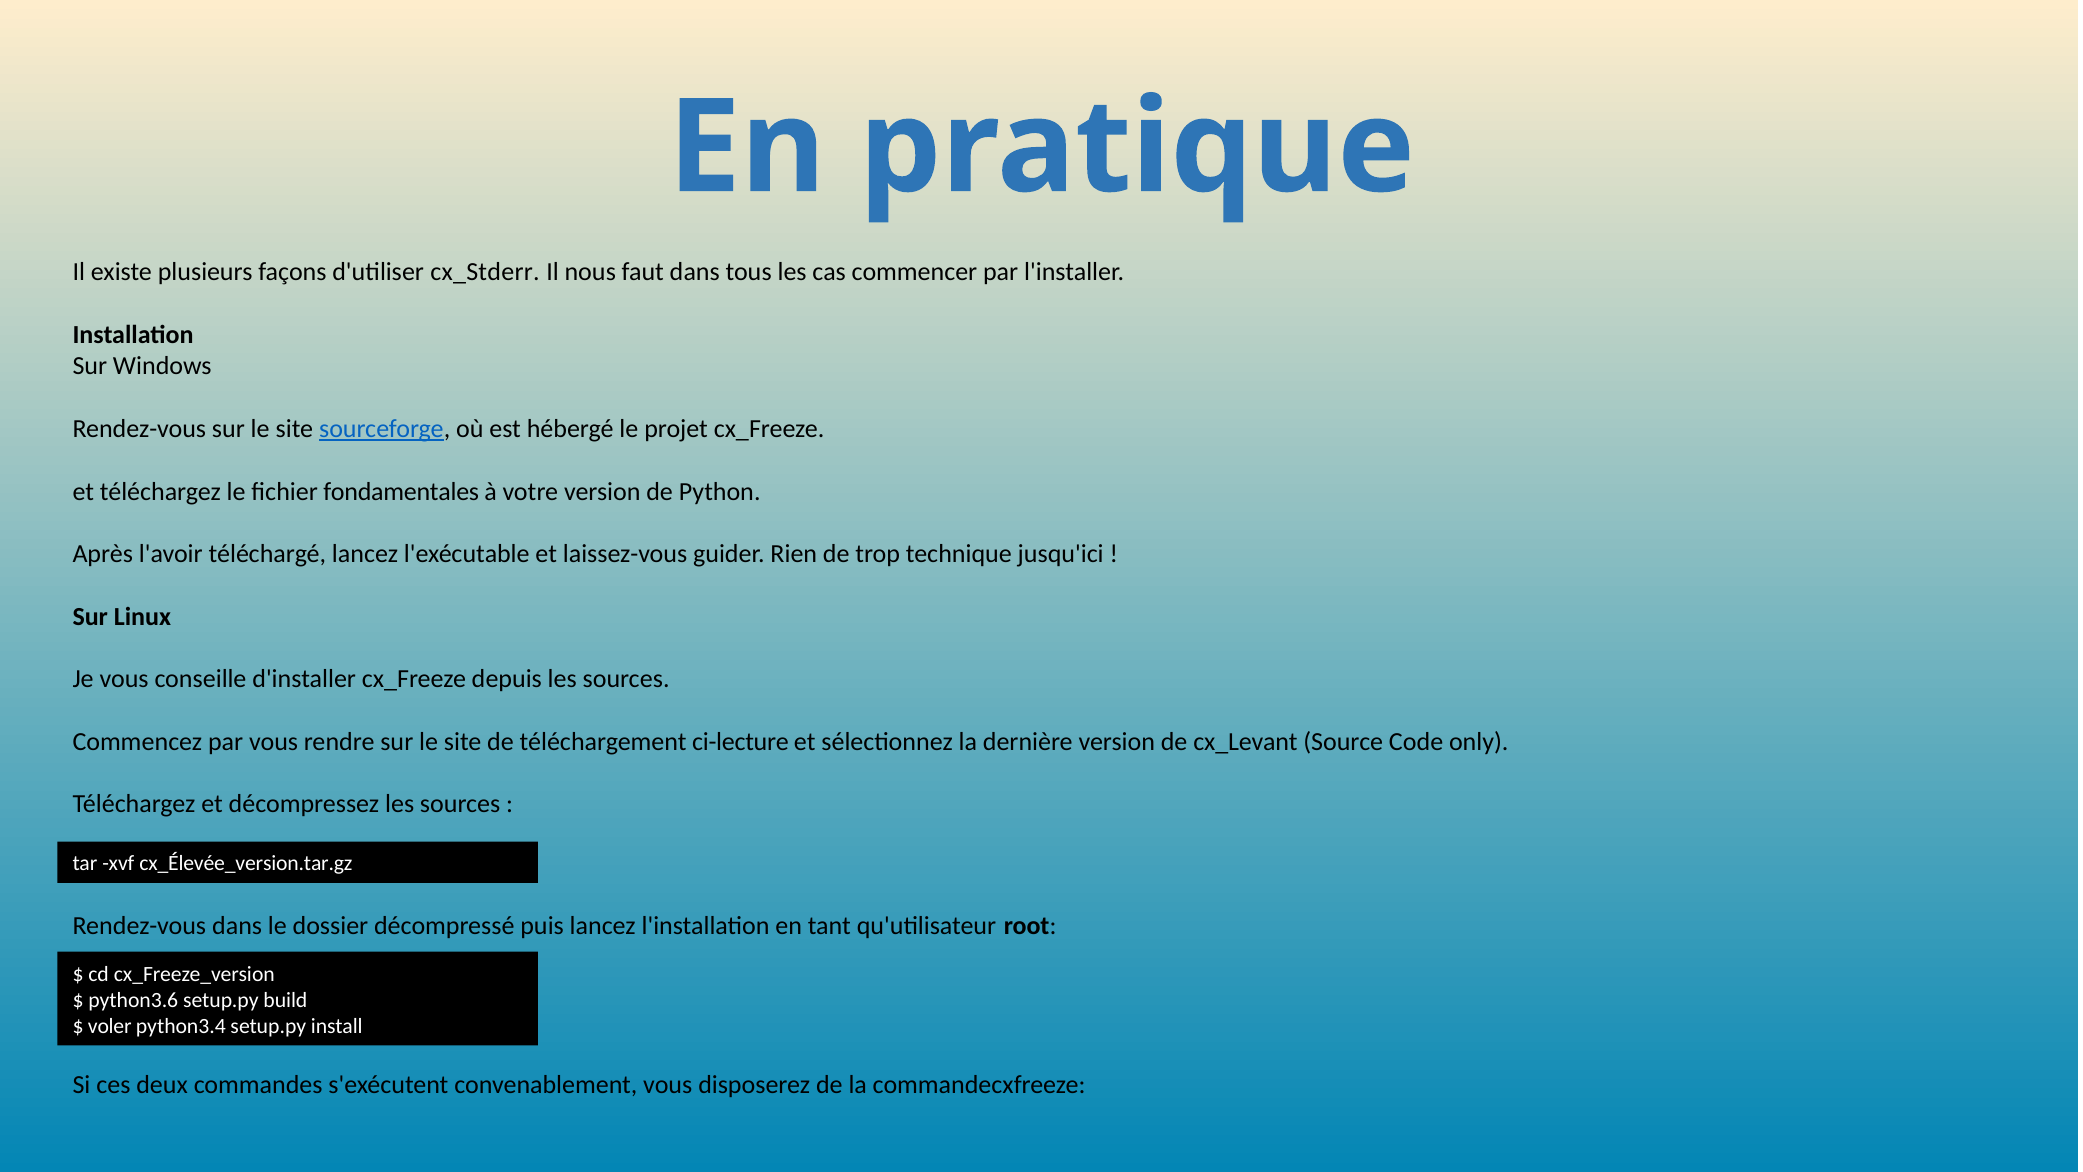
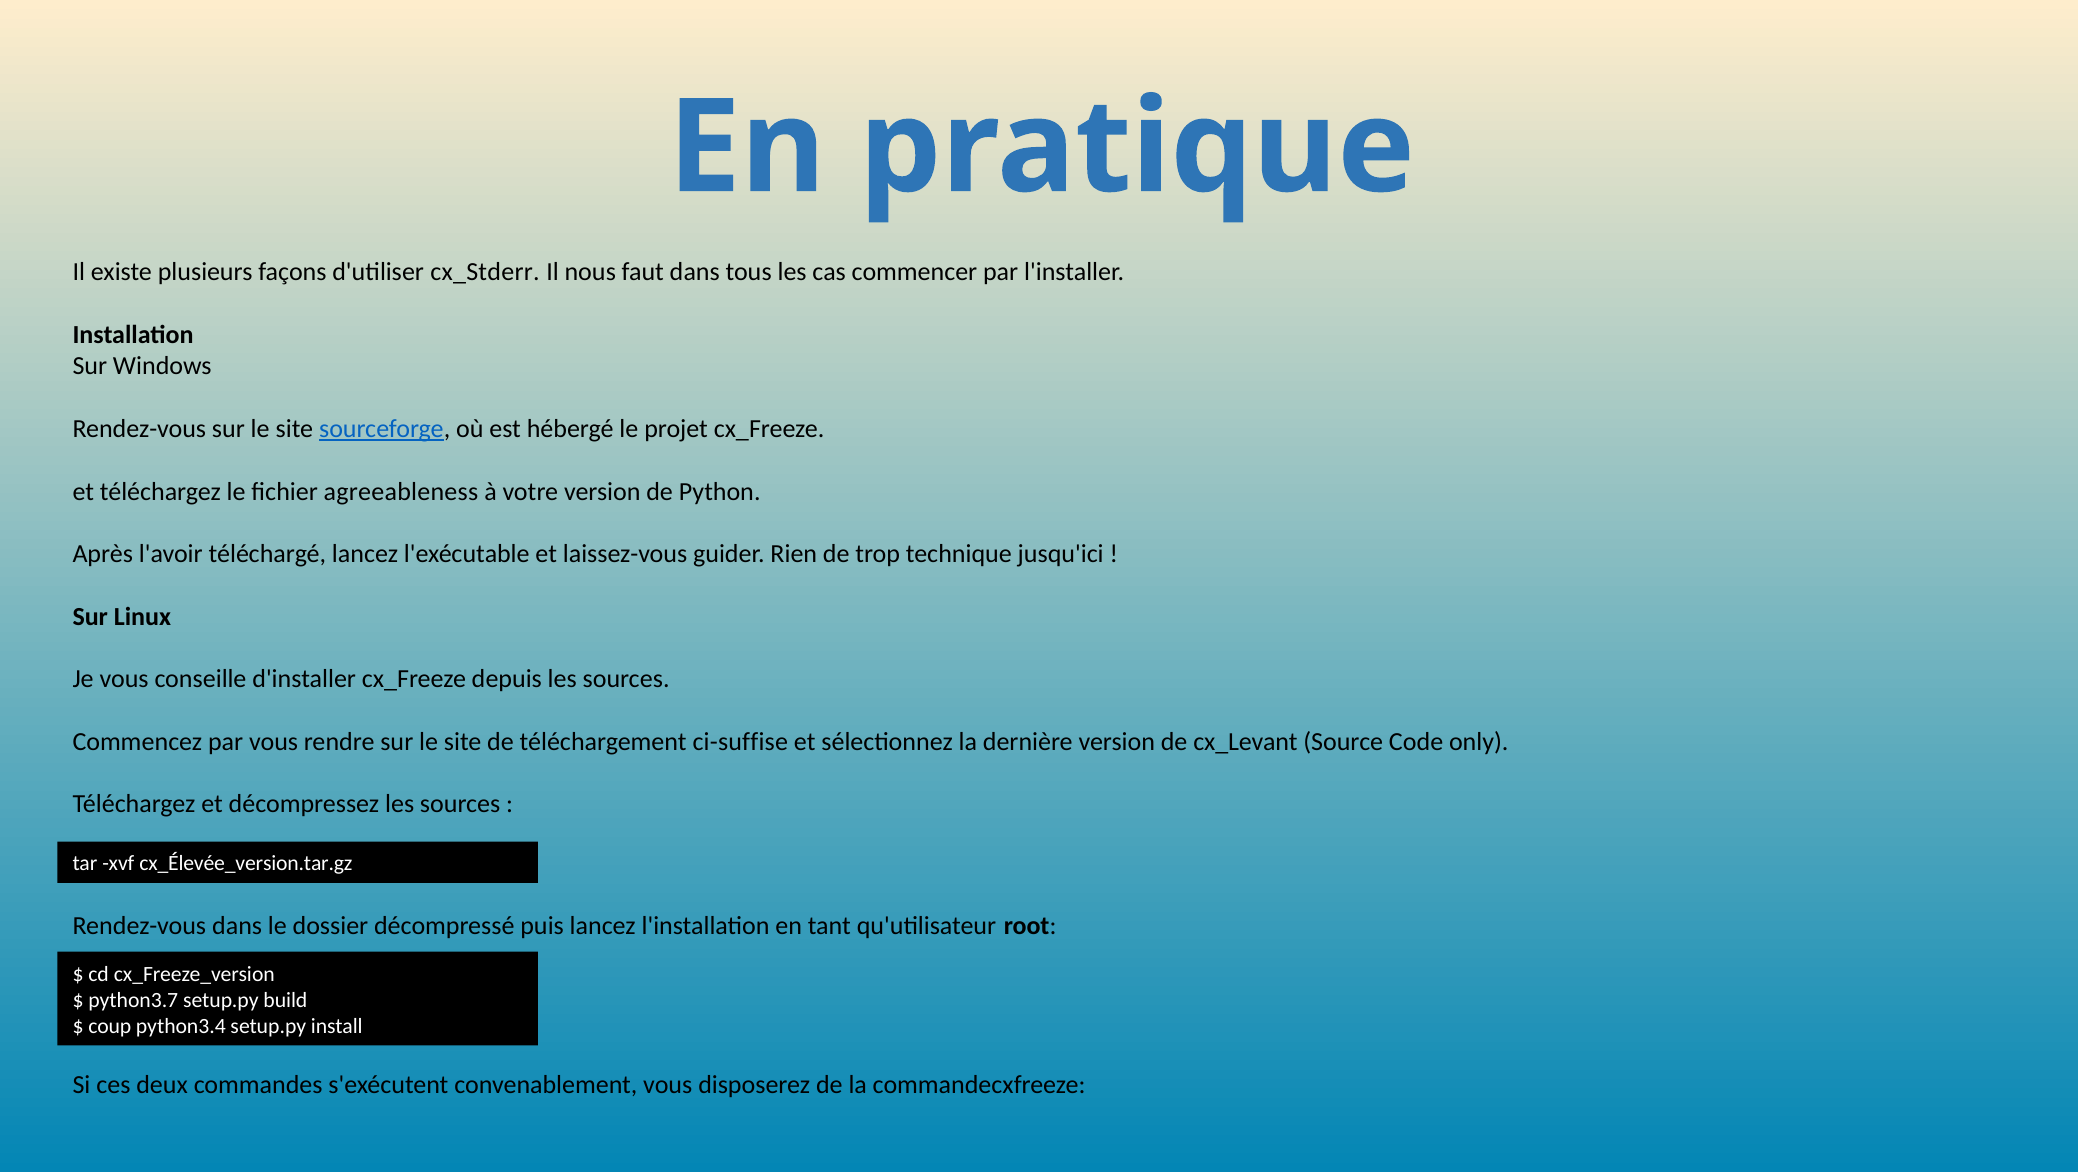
fondamentales: fondamentales -> agreeableness (401, 491)
ci-lecture: ci-lecture -> ci-suffise (740, 741)
python3.6: python3.6 -> python3.7 (133, 1000)
voler: voler -> coup (110, 1026)
